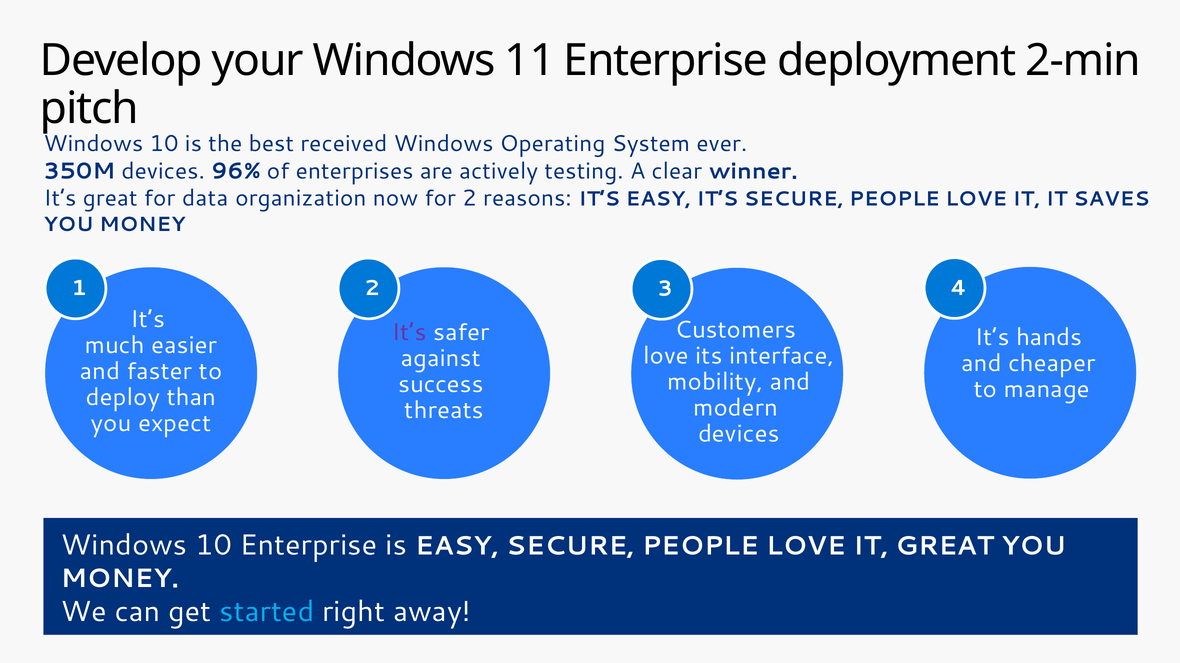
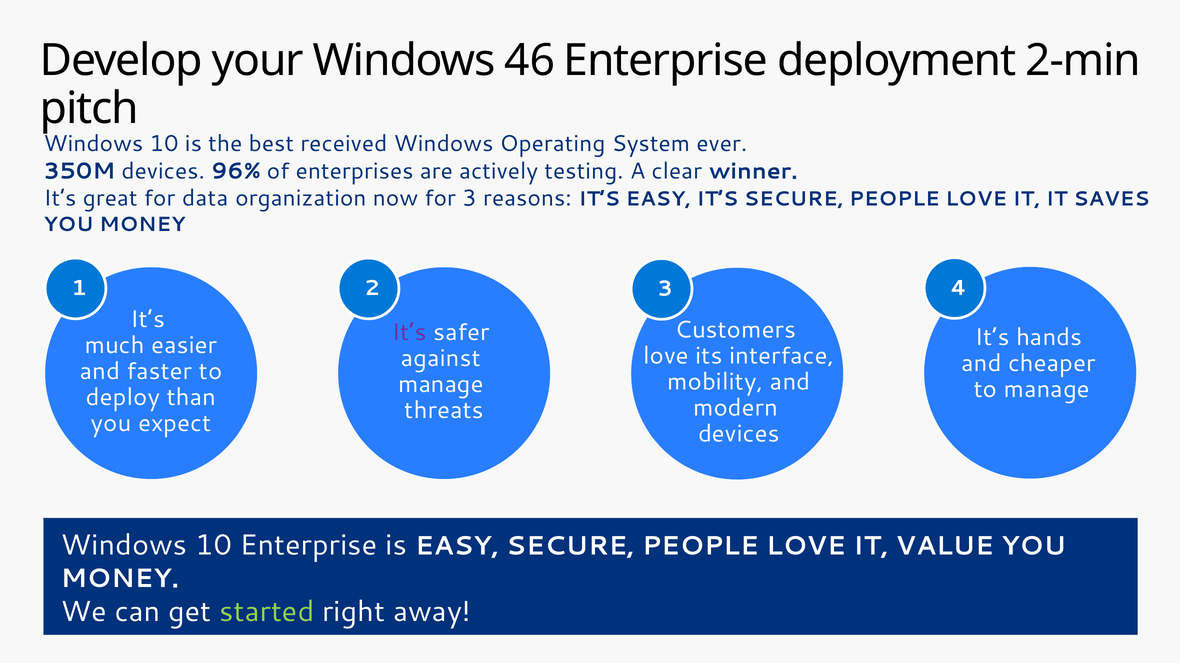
11: 11 -> 46 (530, 61)
for 2: 2 -> 3 (469, 199)
success: success -> manage (441, 385)
IT GREAT: GREAT -> VALUE (945, 547)
started colour: light blue -> light green (267, 612)
